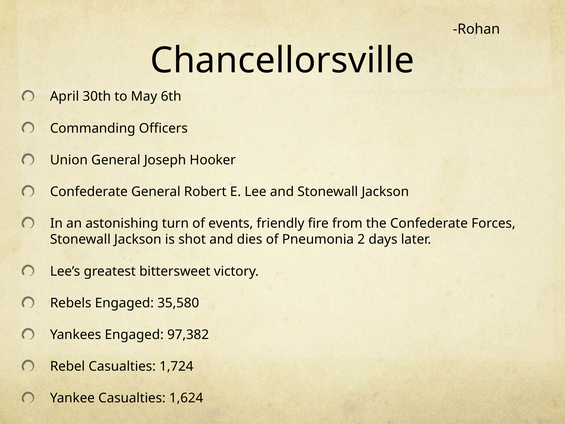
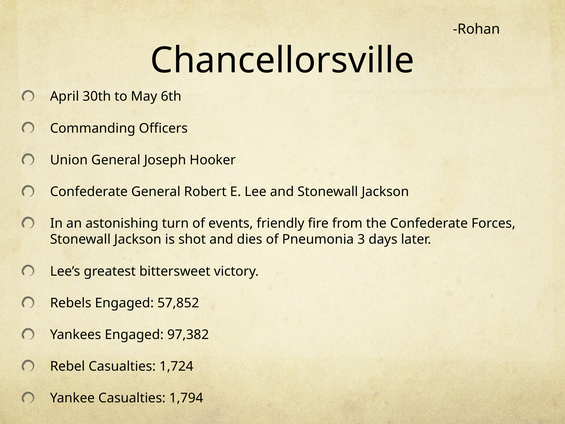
2: 2 -> 3 (361, 239)
35,580: 35,580 -> 57,852 (178, 303)
1,624: 1,624 -> 1,794 (186, 398)
